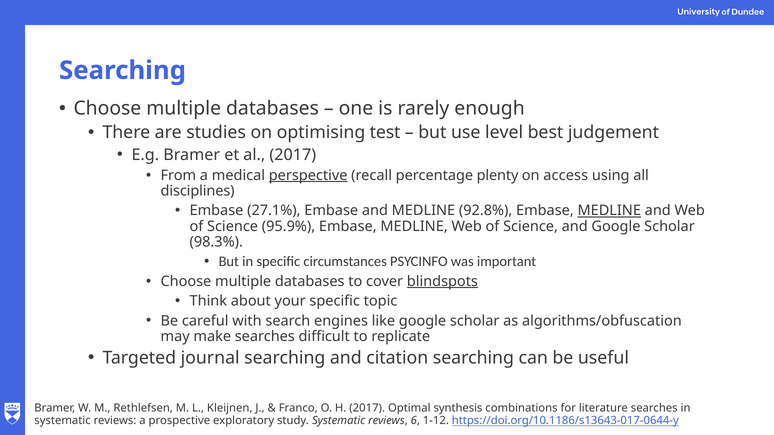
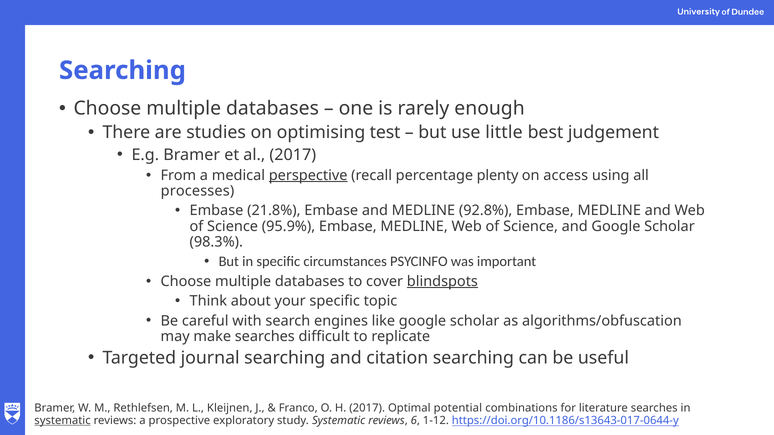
level: level -> little (504, 133)
disciplines: disciplines -> processes (197, 191)
27.1%: 27.1% -> 21.8% (274, 211)
MEDLINE underline: present -> none (609, 211)
synthesis: synthesis -> potential (458, 409)
systematic underline: none -> present (63, 421)
